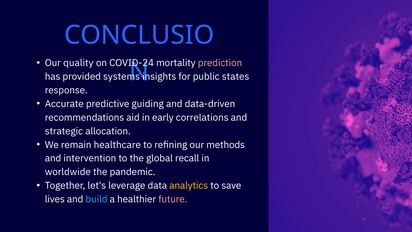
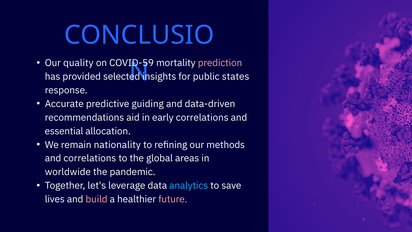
COVID-24: COVID-24 -> COVID-59 (132, 63)
systems: systems -> selected (122, 77)
strategic: strategic -> essential (64, 131)
healthcare: healthcare -> nationality (117, 145)
and intervention: intervention -> correlations (90, 158)
recall: recall -> areas (187, 158)
analytics colour: yellow -> light blue (189, 186)
build colour: light blue -> pink (97, 199)
